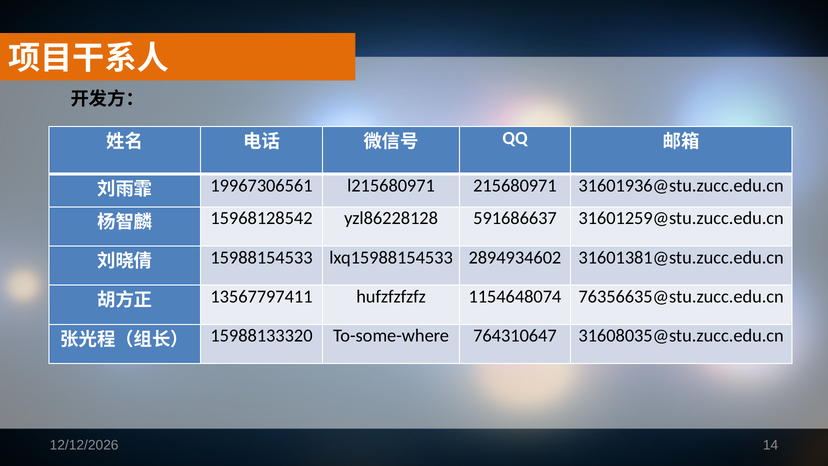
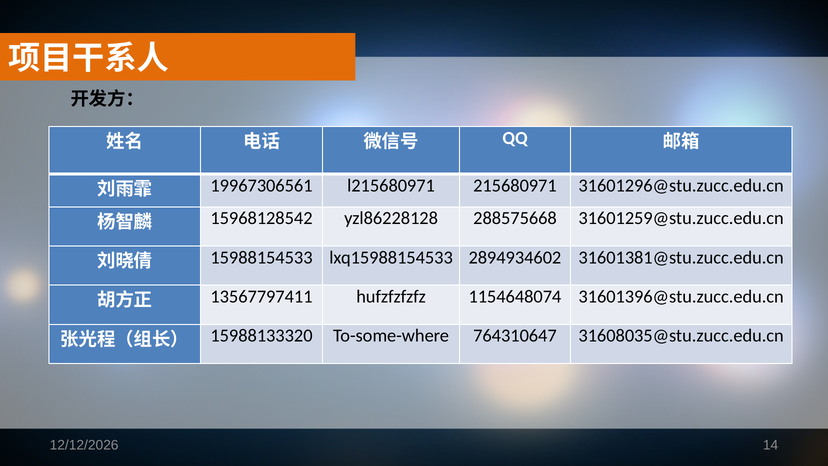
31601936@stu.zucc.edu.cn: 31601936@stu.zucc.edu.cn -> 31601296@stu.zucc.edu.cn (681, 186)
591686637: 591686637 -> 288575668 (515, 218)
76356635@stu.zucc.edu.cn: 76356635@stu.zucc.edu.cn -> 31601396@stu.zucc.edu.cn (681, 296)
